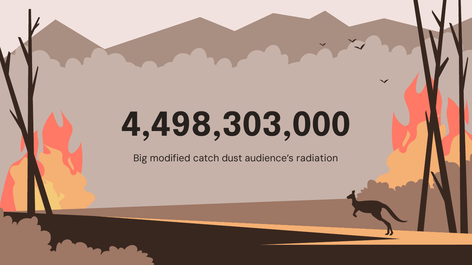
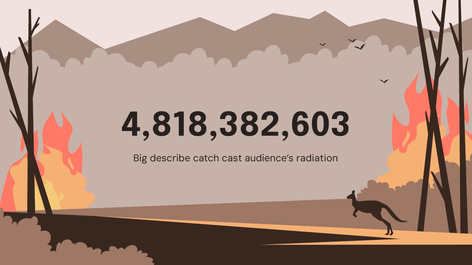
4,498,303,000: 4,498,303,000 -> 4,818,382,603 (236, 125)
modified: modified -> describe (170, 159)
dust: dust -> cast (232, 159)
